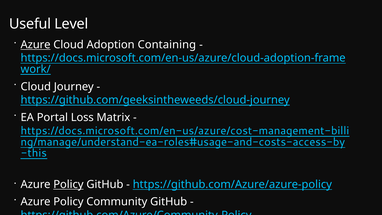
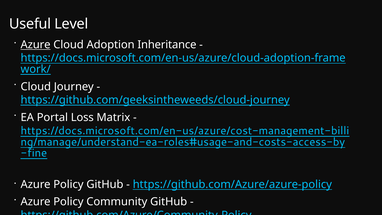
Containing: Containing -> Inheritance (167, 45)
this: this -> fine (34, 153)
Policy underline: present -> none (68, 184)
